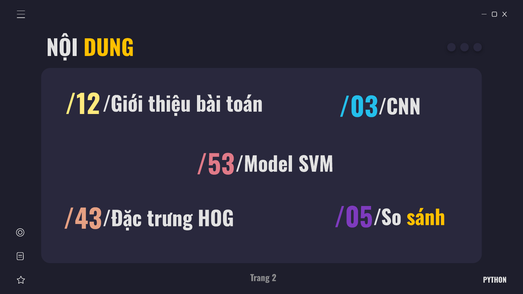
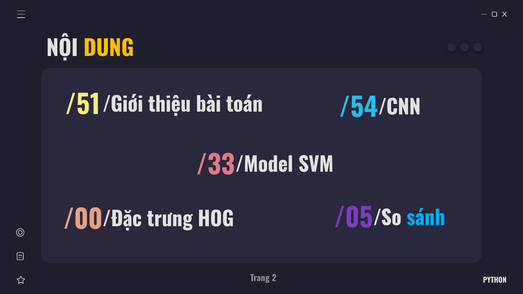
/12: /12 -> /51 (83, 105)
/03: /03 -> /54 (358, 108)
/53: /53 -> /33 (215, 166)
/43: /43 -> /00 (83, 220)
sánh colour: yellow -> light blue (426, 219)
